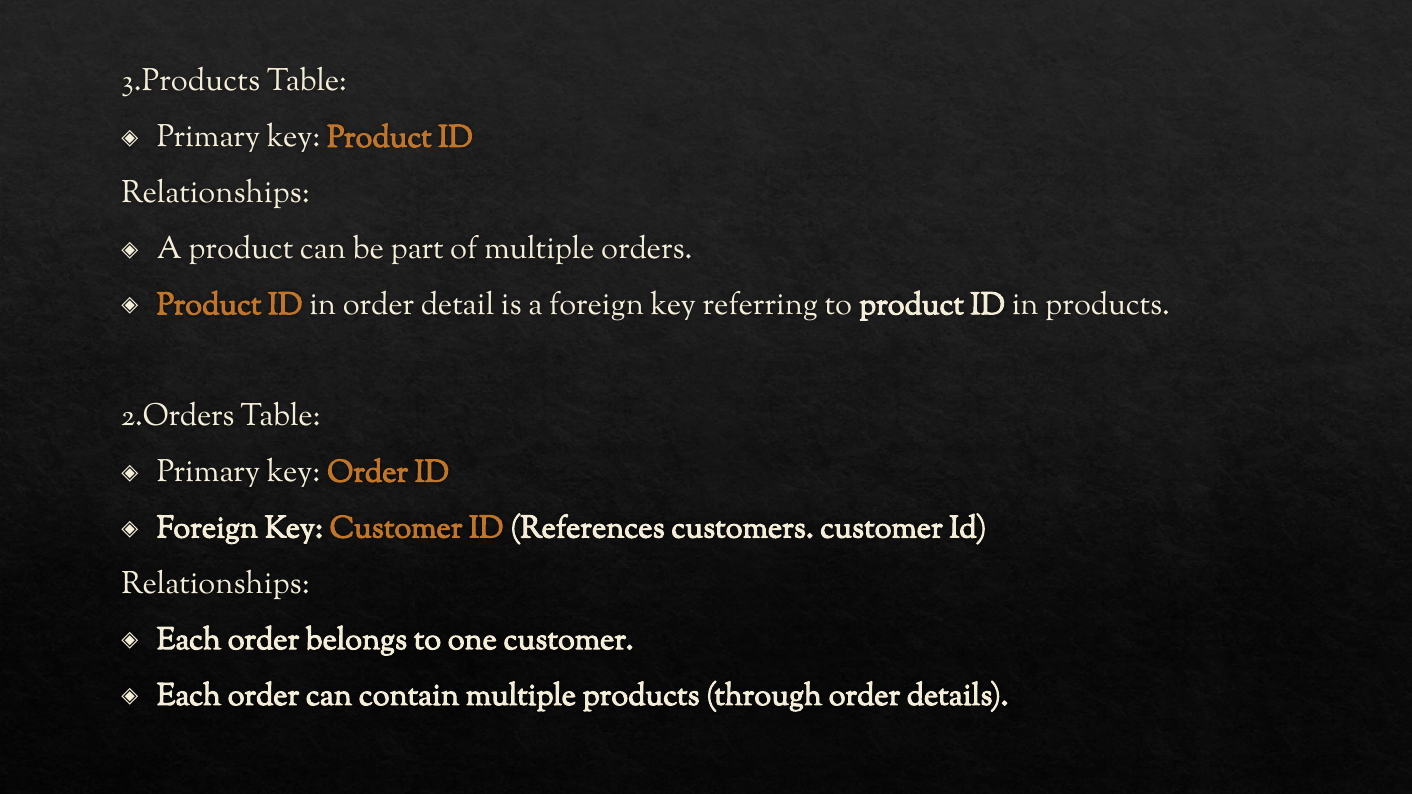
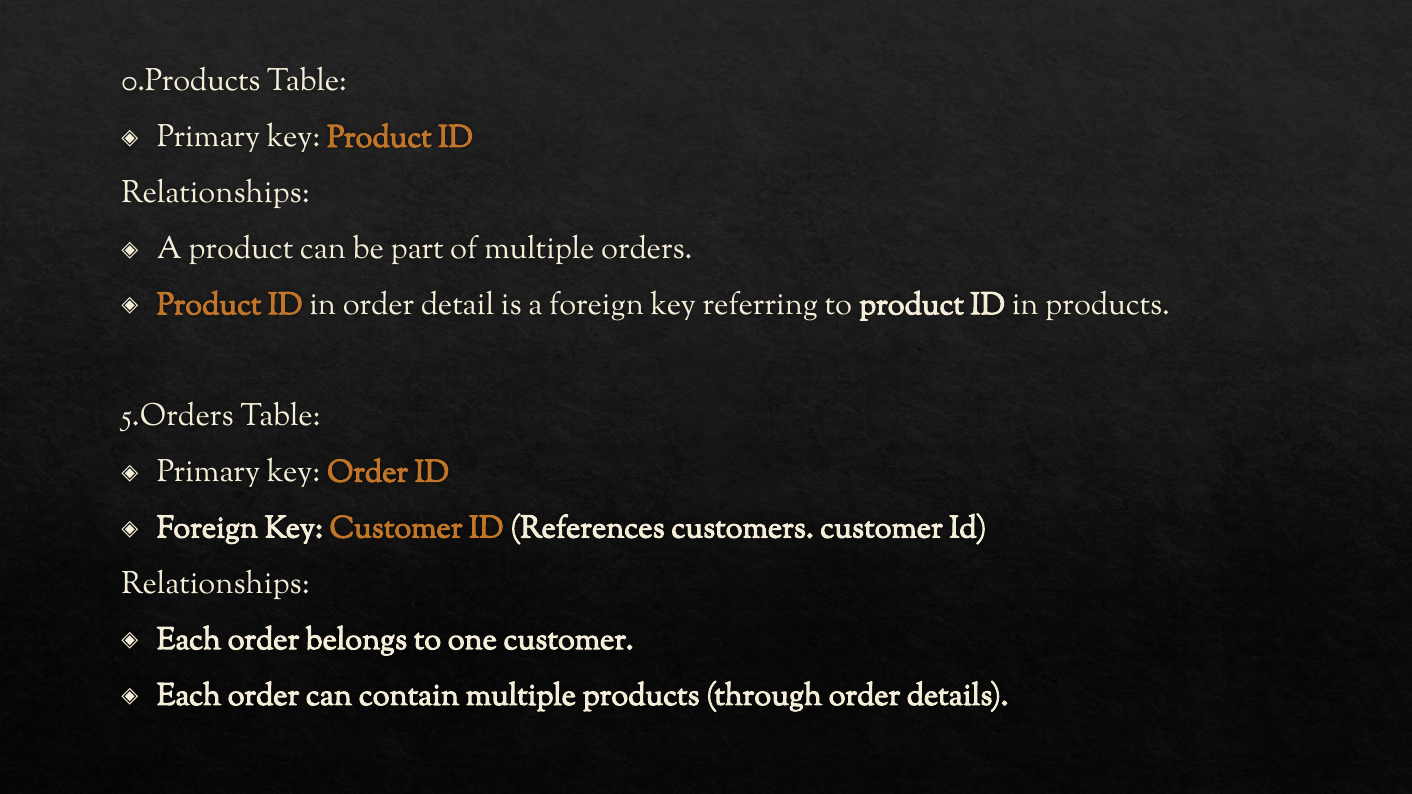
3.Products: 3.Products -> 0.Products (191, 81)
2.Orders: 2.Orders -> 5.Orders (178, 416)
